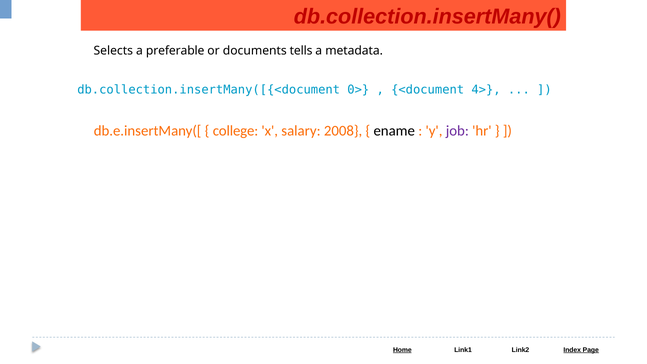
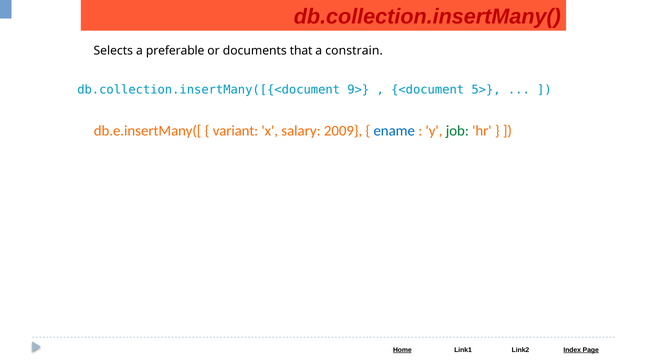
tells: tells -> that (301, 51)
metadata: metadata -> constrain (354, 51)
0>: 0> -> 9> (358, 90)
4>: 4> -> 5> (486, 90)
college: college -> variant (235, 131)
2008: 2008 -> 2009 (343, 131)
ename colour: black -> blue (394, 131)
job colour: purple -> green (457, 131)
